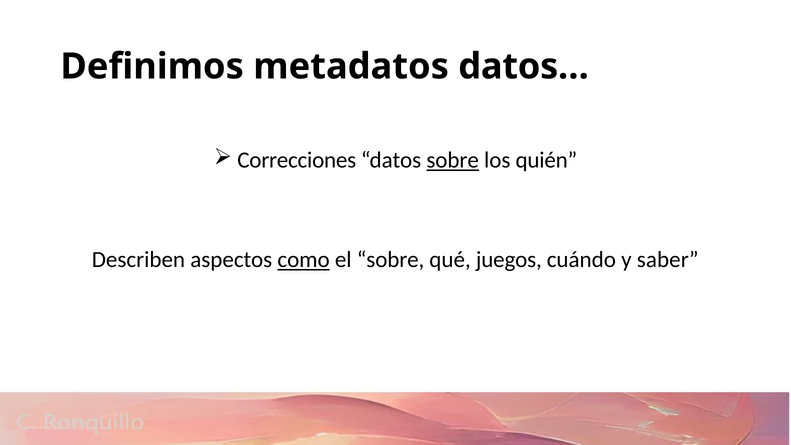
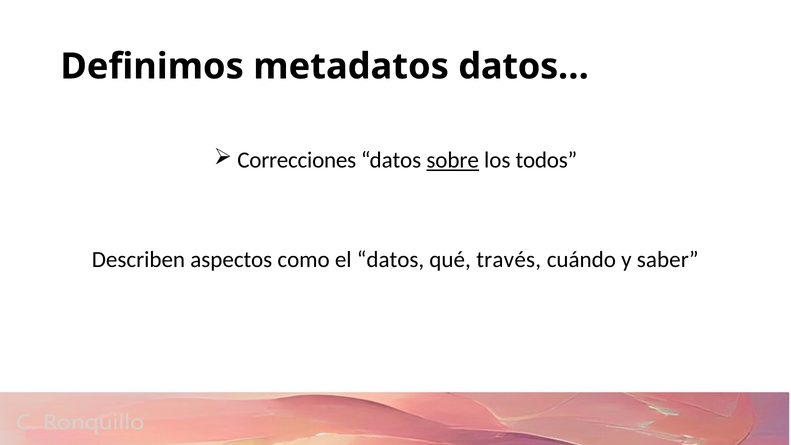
quién: quién -> todos (546, 160)
como underline: present -> none (304, 260)
el sobre: sobre -> datos (391, 260)
juegos: juegos -> través (509, 260)
